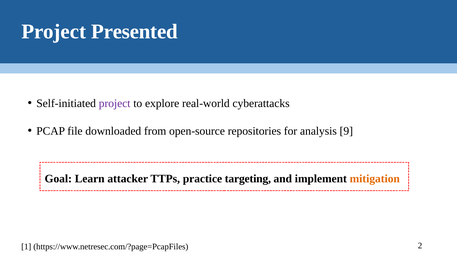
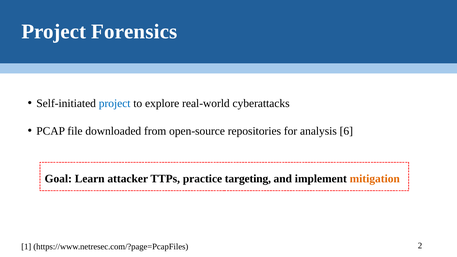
Presented: Presented -> Forensics (134, 32)
project colour: purple -> blue (115, 104)
9: 9 -> 6 (346, 131)
